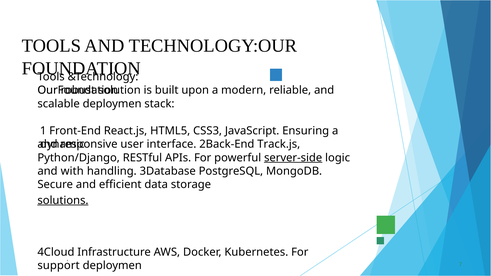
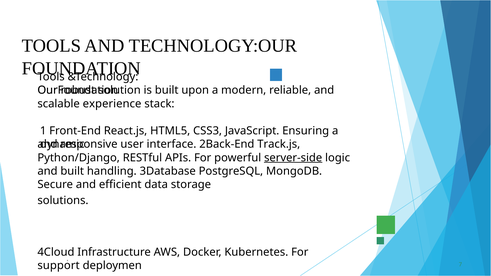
scalable deploymen: deploymen -> experience (112, 104)
and with: with -> built (72, 171)
solutions underline: present -> none (63, 200)
